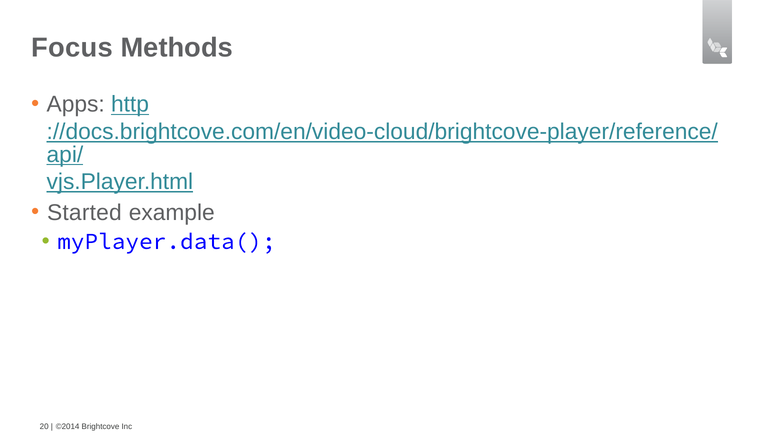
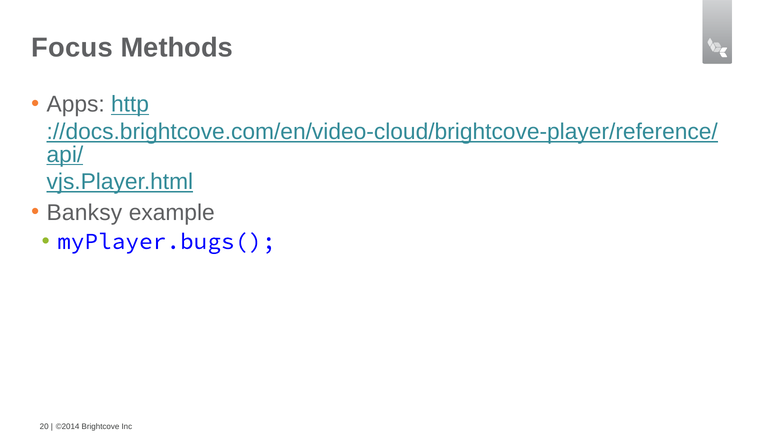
Started: Started -> Banksy (84, 213)
myPlayer.data(: myPlayer.data( -> myPlayer.bugs( (166, 241)
